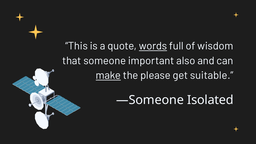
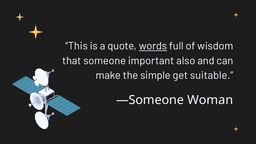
make underline: present -> none (108, 75)
please: please -> simple (155, 75)
Isolated: Isolated -> Woman (210, 100)
